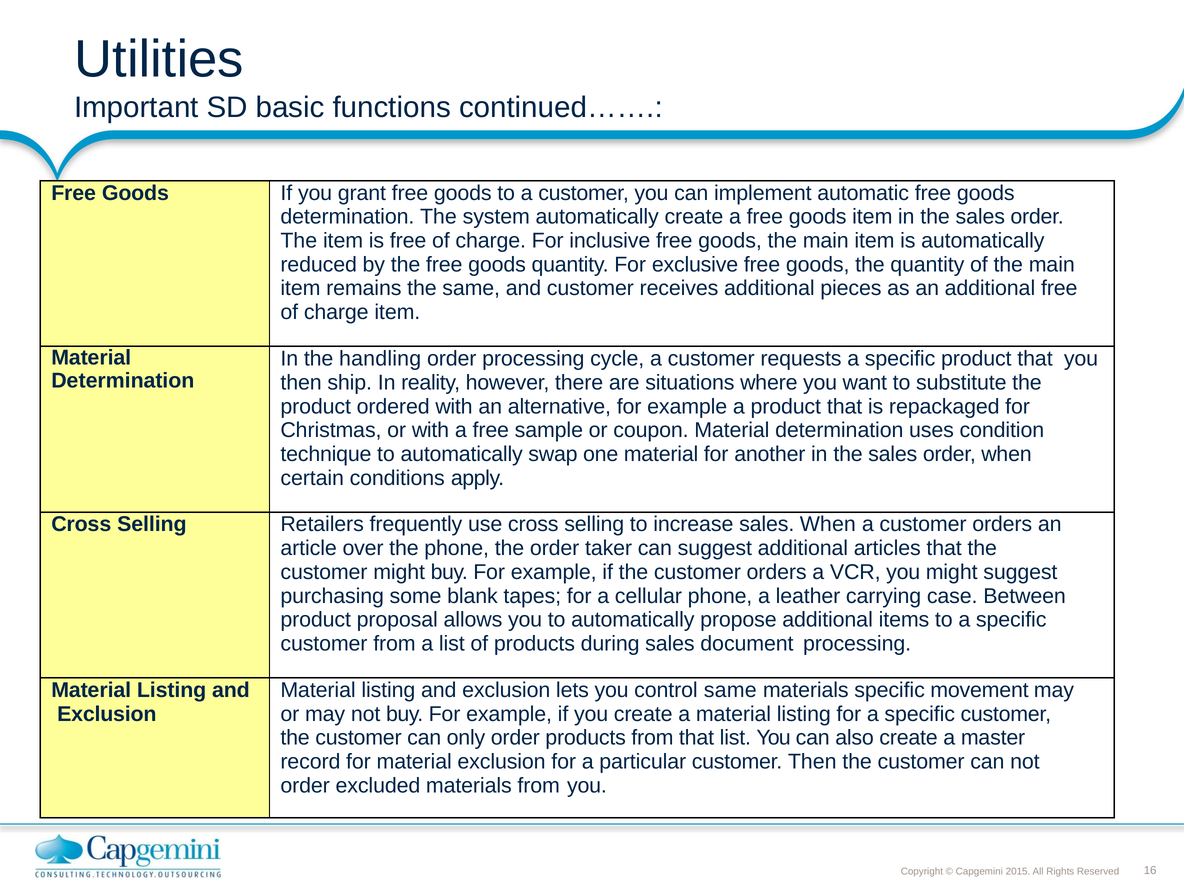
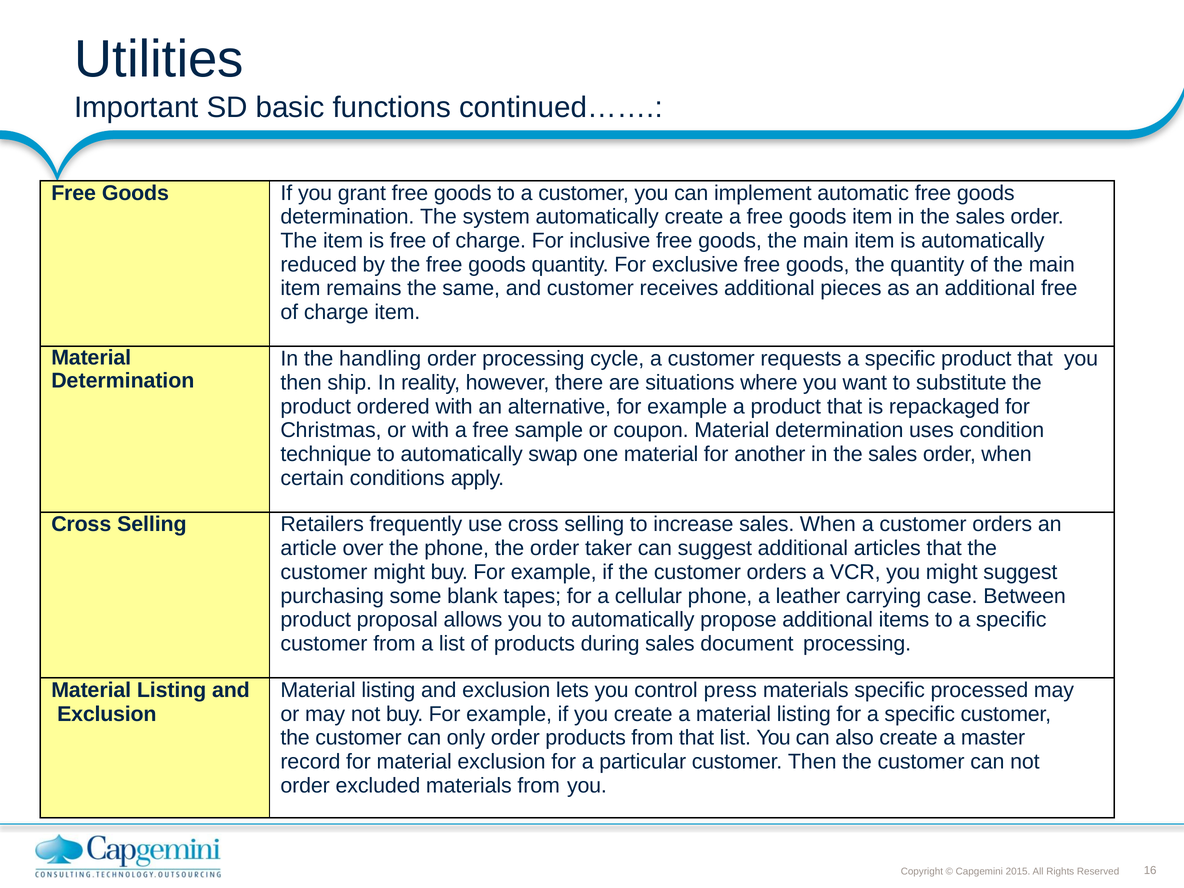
control same: same -> press (730, 690)
movement: movement -> processed (979, 690)
